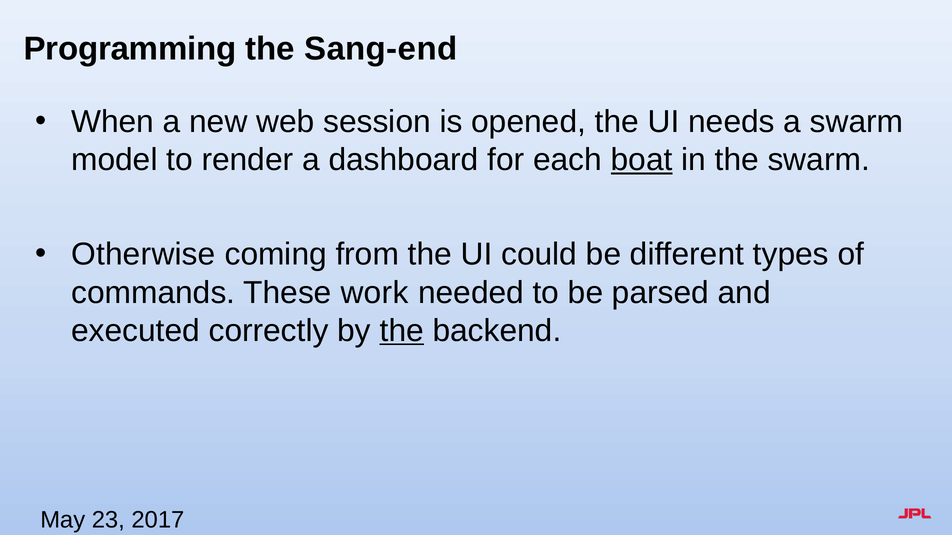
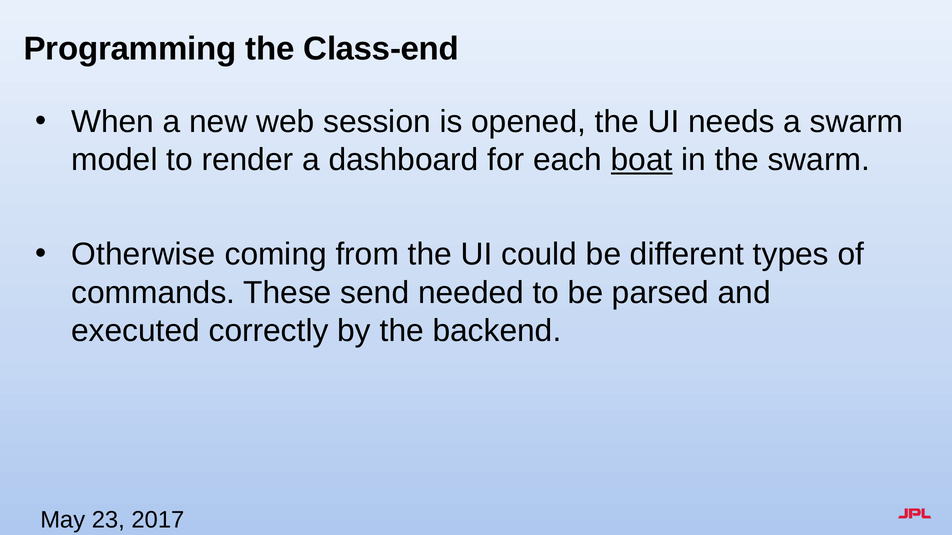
Sang-end: Sang-end -> Class-end (381, 49)
work: work -> send (375, 293)
the underline: present -> none (402, 331)
